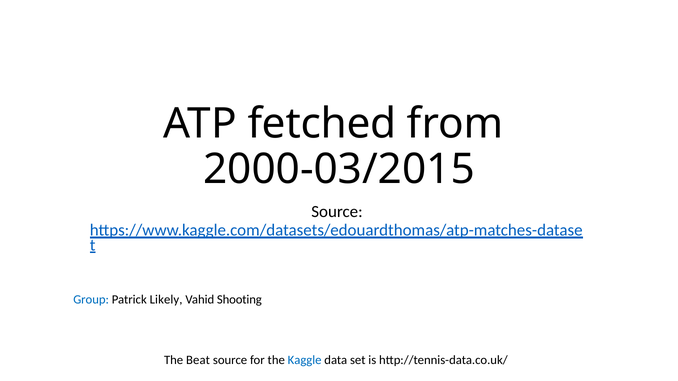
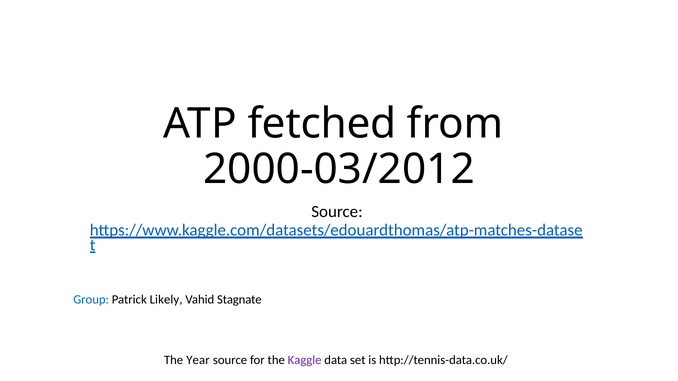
2000-03/2015: 2000-03/2015 -> 2000-03/2012 (339, 169)
Shooting: Shooting -> Stagnate (239, 300)
Beat: Beat -> Year (198, 360)
Kaggle colour: blue -> purple (305, 360)
